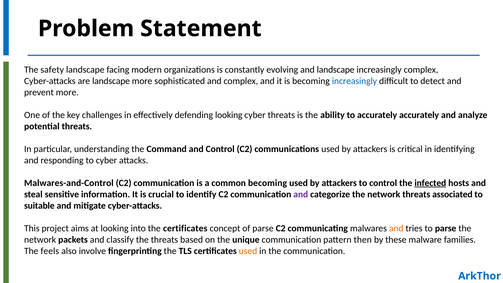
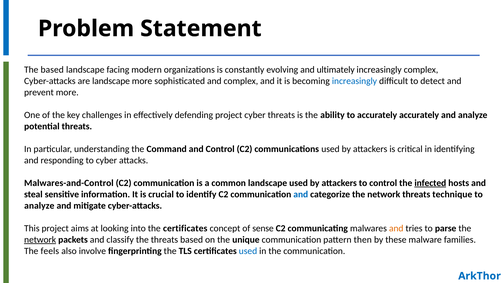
The safety: safety -> based (52, 70)
and landscape: landscape -> ultimately (336, 70)
defending looking: looking -> project (229, 115)
common becoming: becoming -> landscape (268, 183)
and colour: purple -> blue (301, 194)
associated: associated -> technique (452, 194)
suitable: suitable -> analyze (39, 206)
of parse: parse -> sense (263, 228)
network underline: none -> present (40, 240)
used colour: orange -> blue (248, 251)
